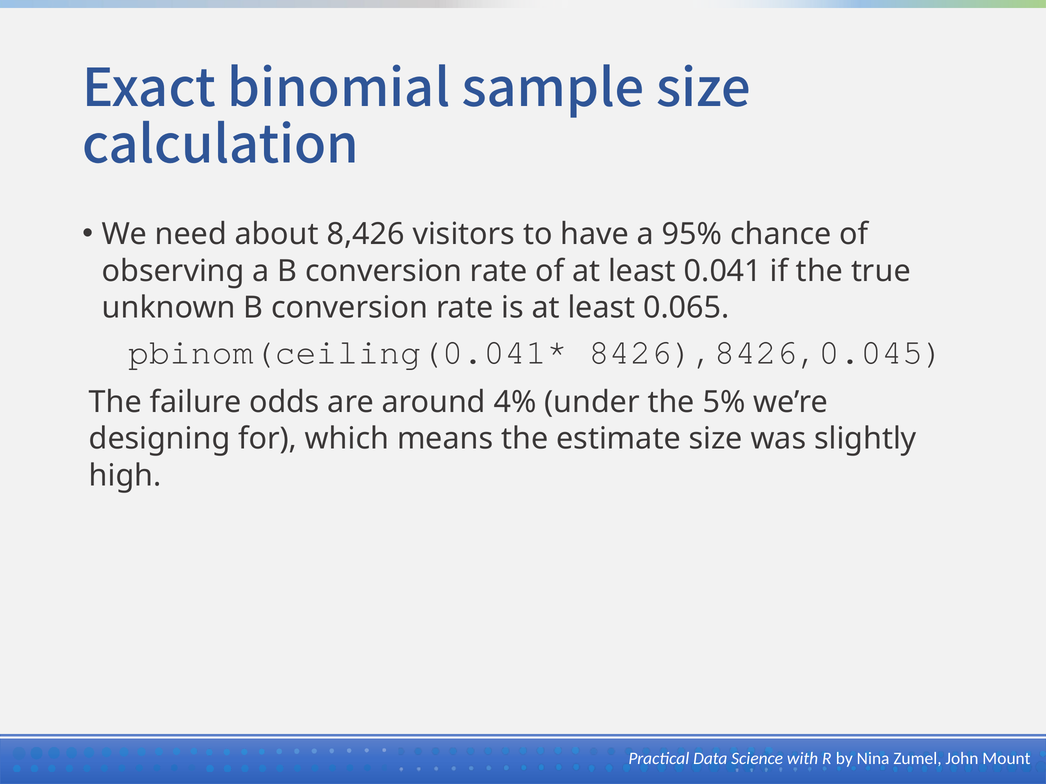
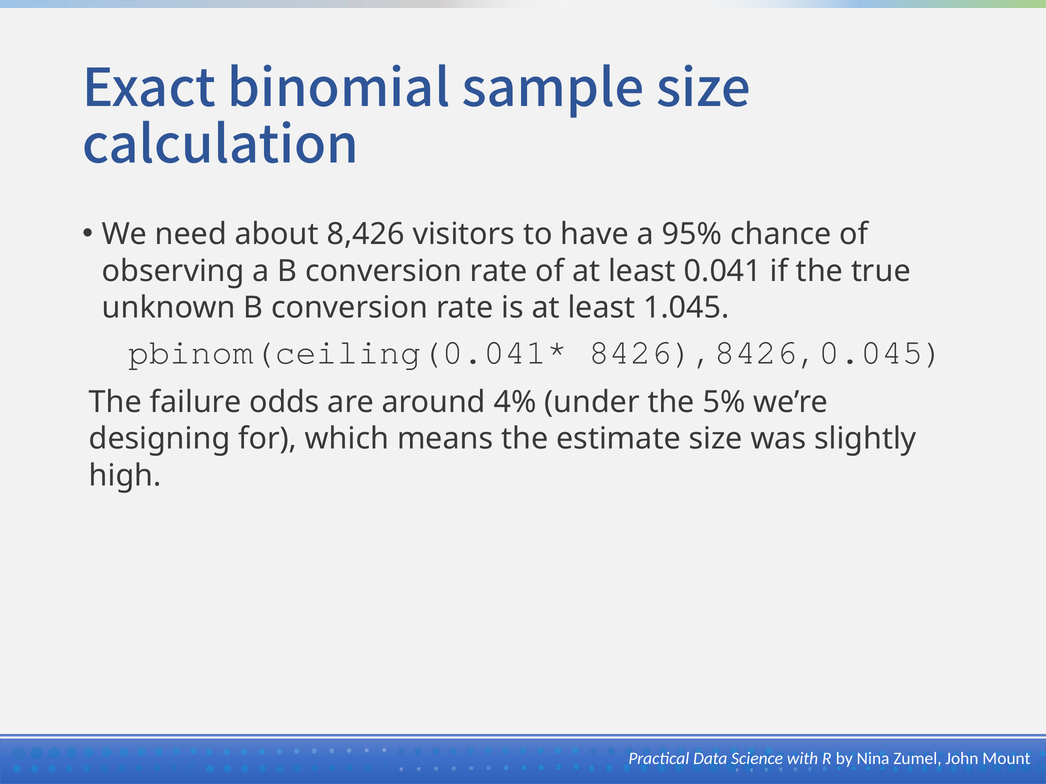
0.065: 0.065 -> 1.045 (686, 308)
